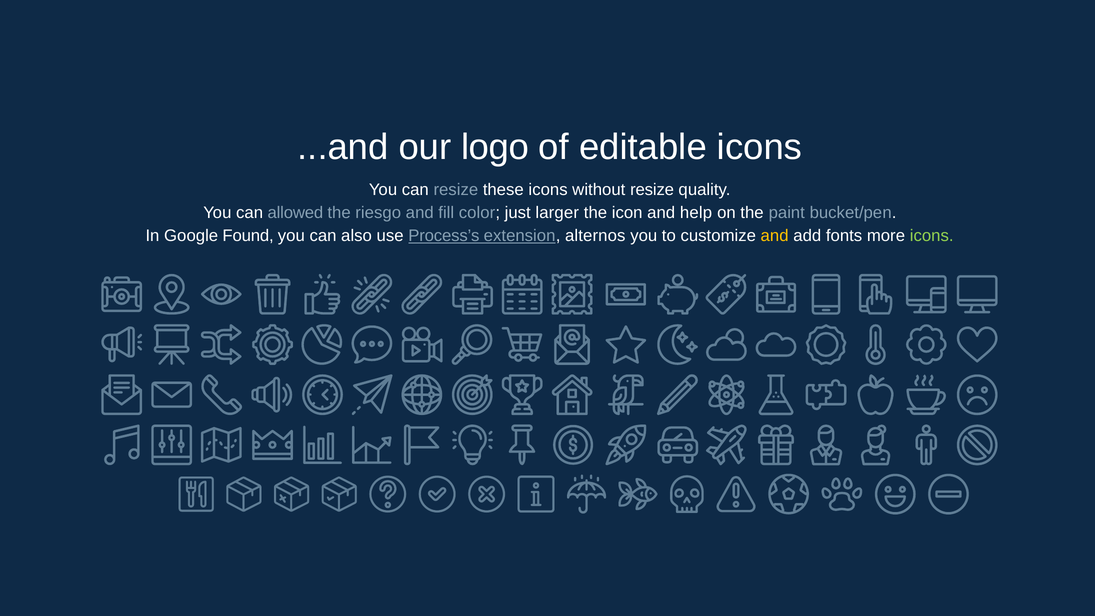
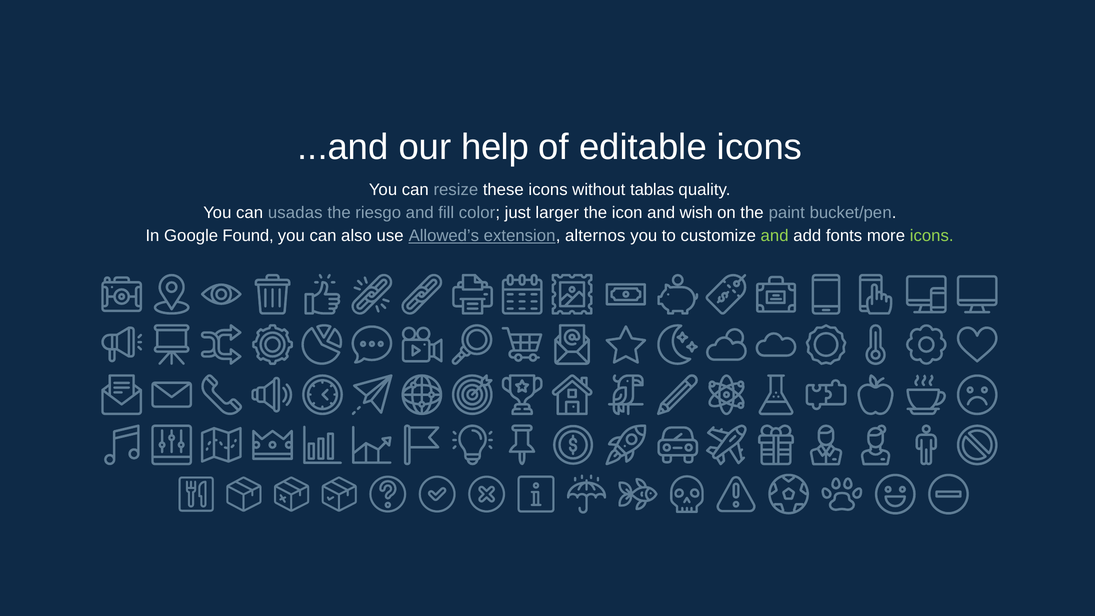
logo: logo -> help (495, 147)
without resize: resize -> tablas (652, 190)
allowed: allowed -> usadas (295, 213)
help: help -> wish (696, 213)
Process’s: Process’s -> Allowed’s (444, 236)
and colour: yellow -> light green (775, 236)
